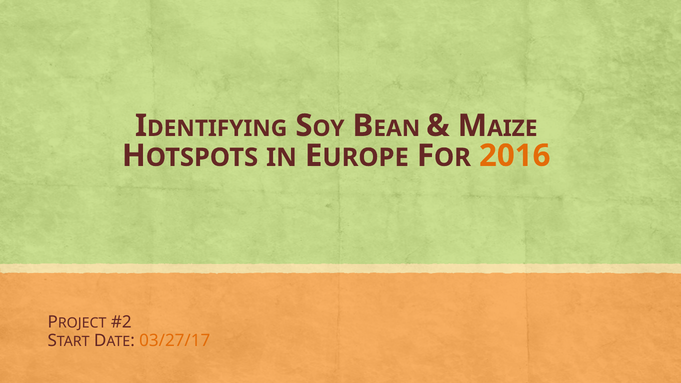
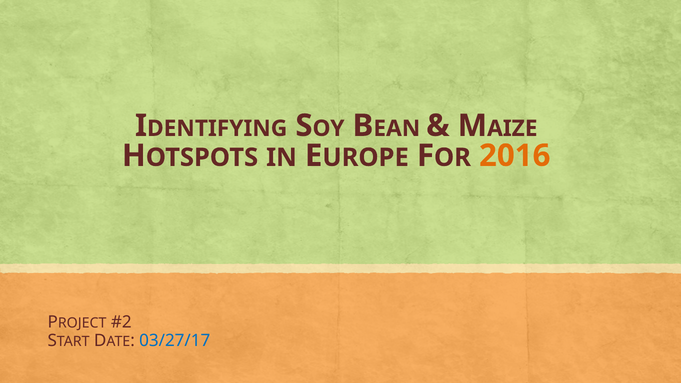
03/27/17 colour: orange -> blue (175, 341)
